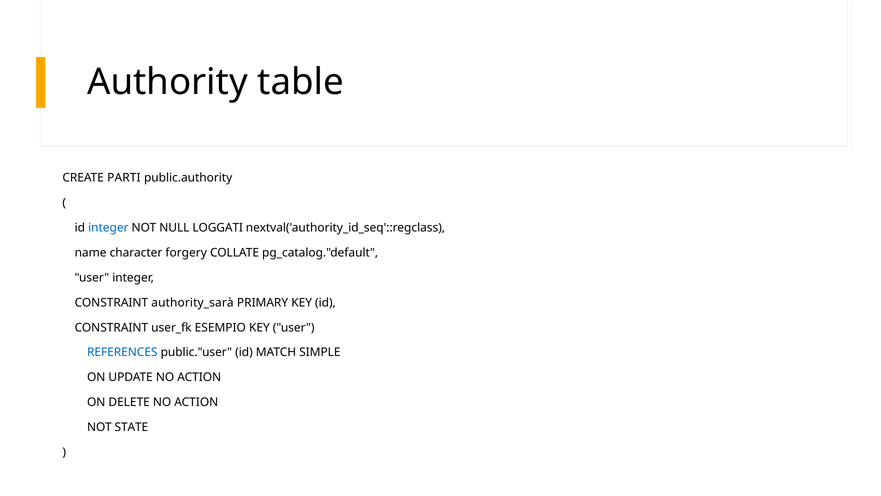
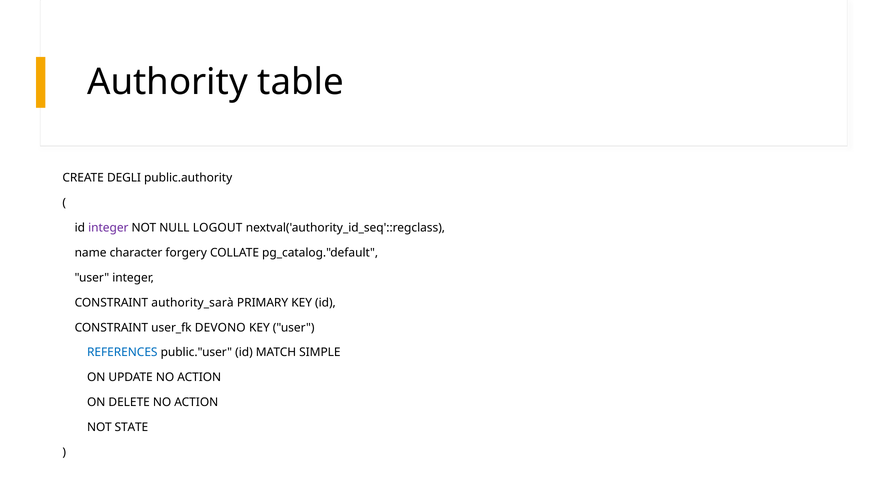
PARTI: PARTI -> DEGLI (124, 178)
integer colour: blue -> purple (108, 228)
LOGGATI: LOGGATI -> LOGOUT (218, 228)
ESEMPIO: ESEMPIO -> DEVONO (220, 327)
